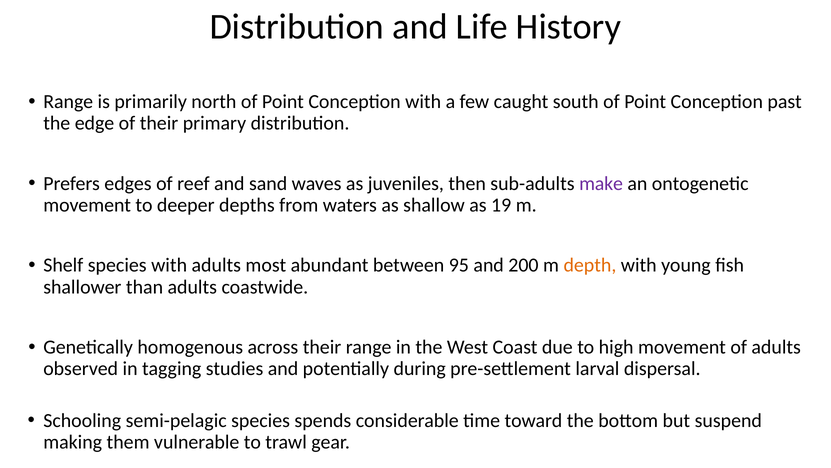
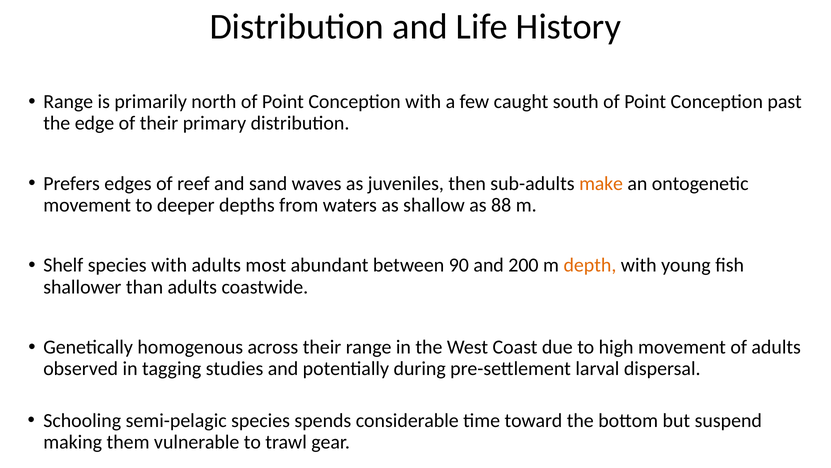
make colour: purple -> orange (601, 183)
19: 19 -> 88 (501, 205)
95: 95 -> 90 (459, 265)
